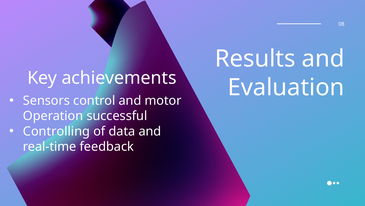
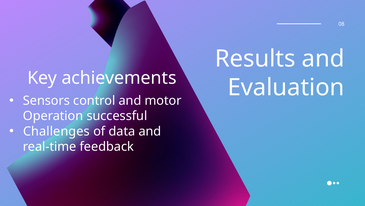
Controlling: Controlling -> Challenges (56, 131)
